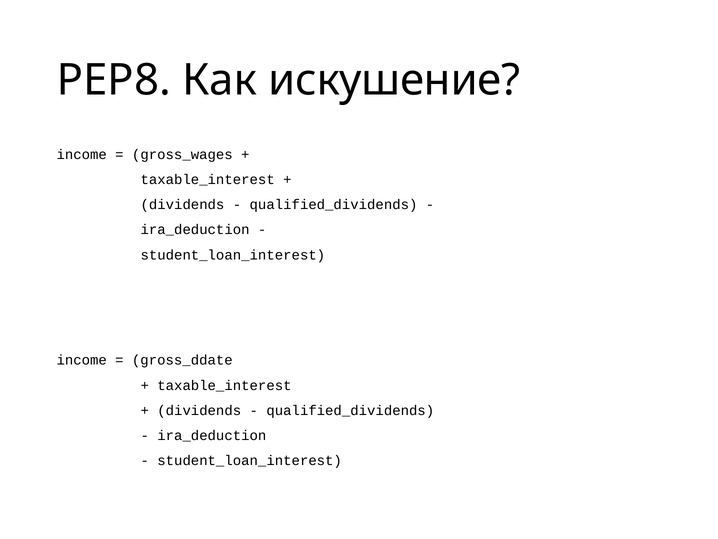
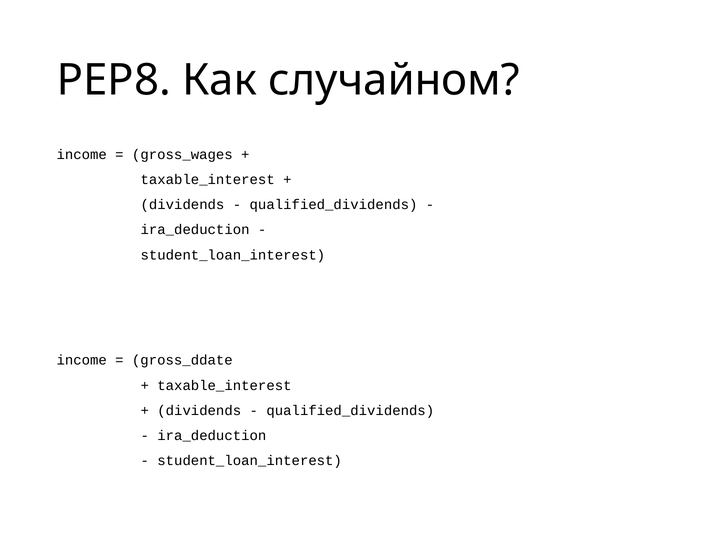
искушение: искушение -> случайном (394, 80)
